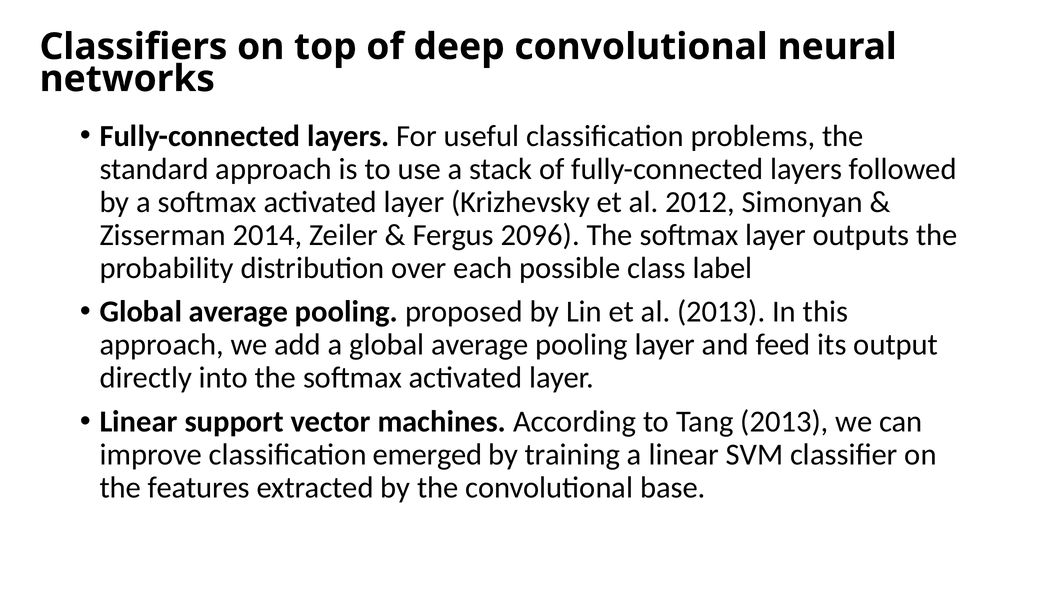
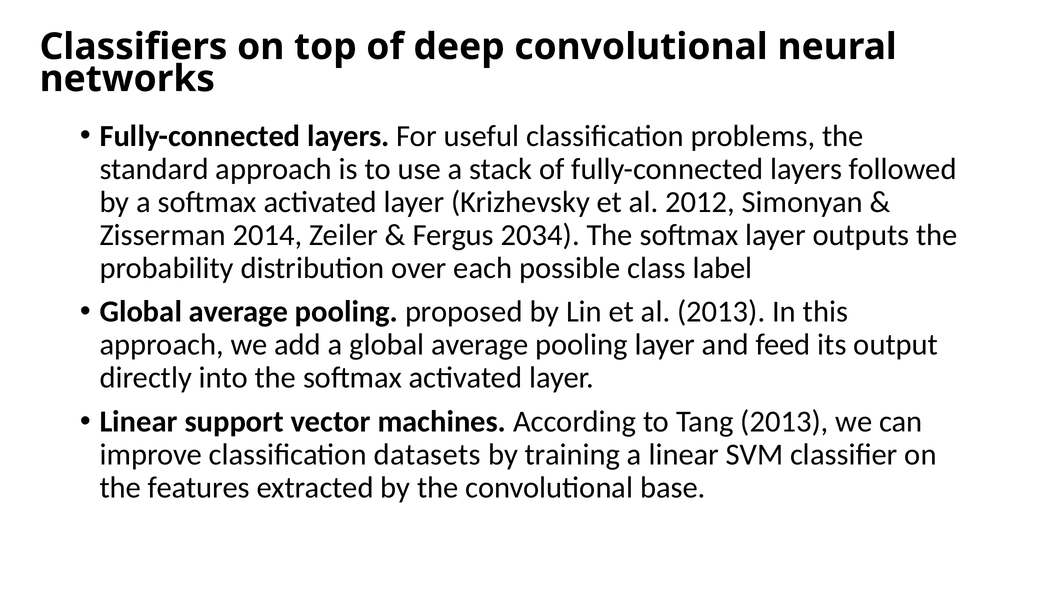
2096: 2096 -> 2034 (540, 235)
emerged: emerged -> datasets (427, 455)
